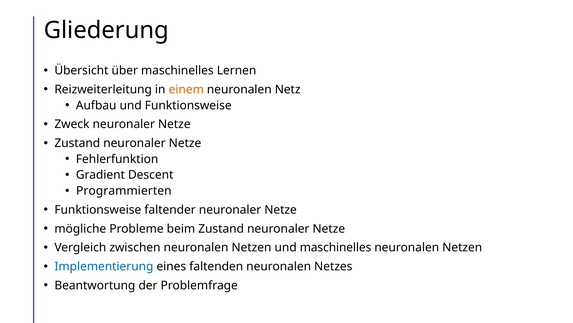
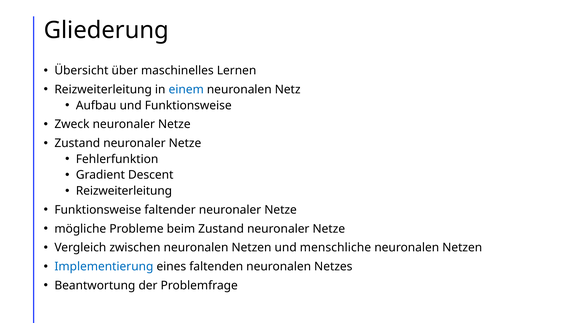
einem colour: orange -> blue (186, 89)
Programmierten: Programmierten -> Reizweiterleitung (124, 191)
und maschinelles: maschinelles -> menschliche (335, 247)
